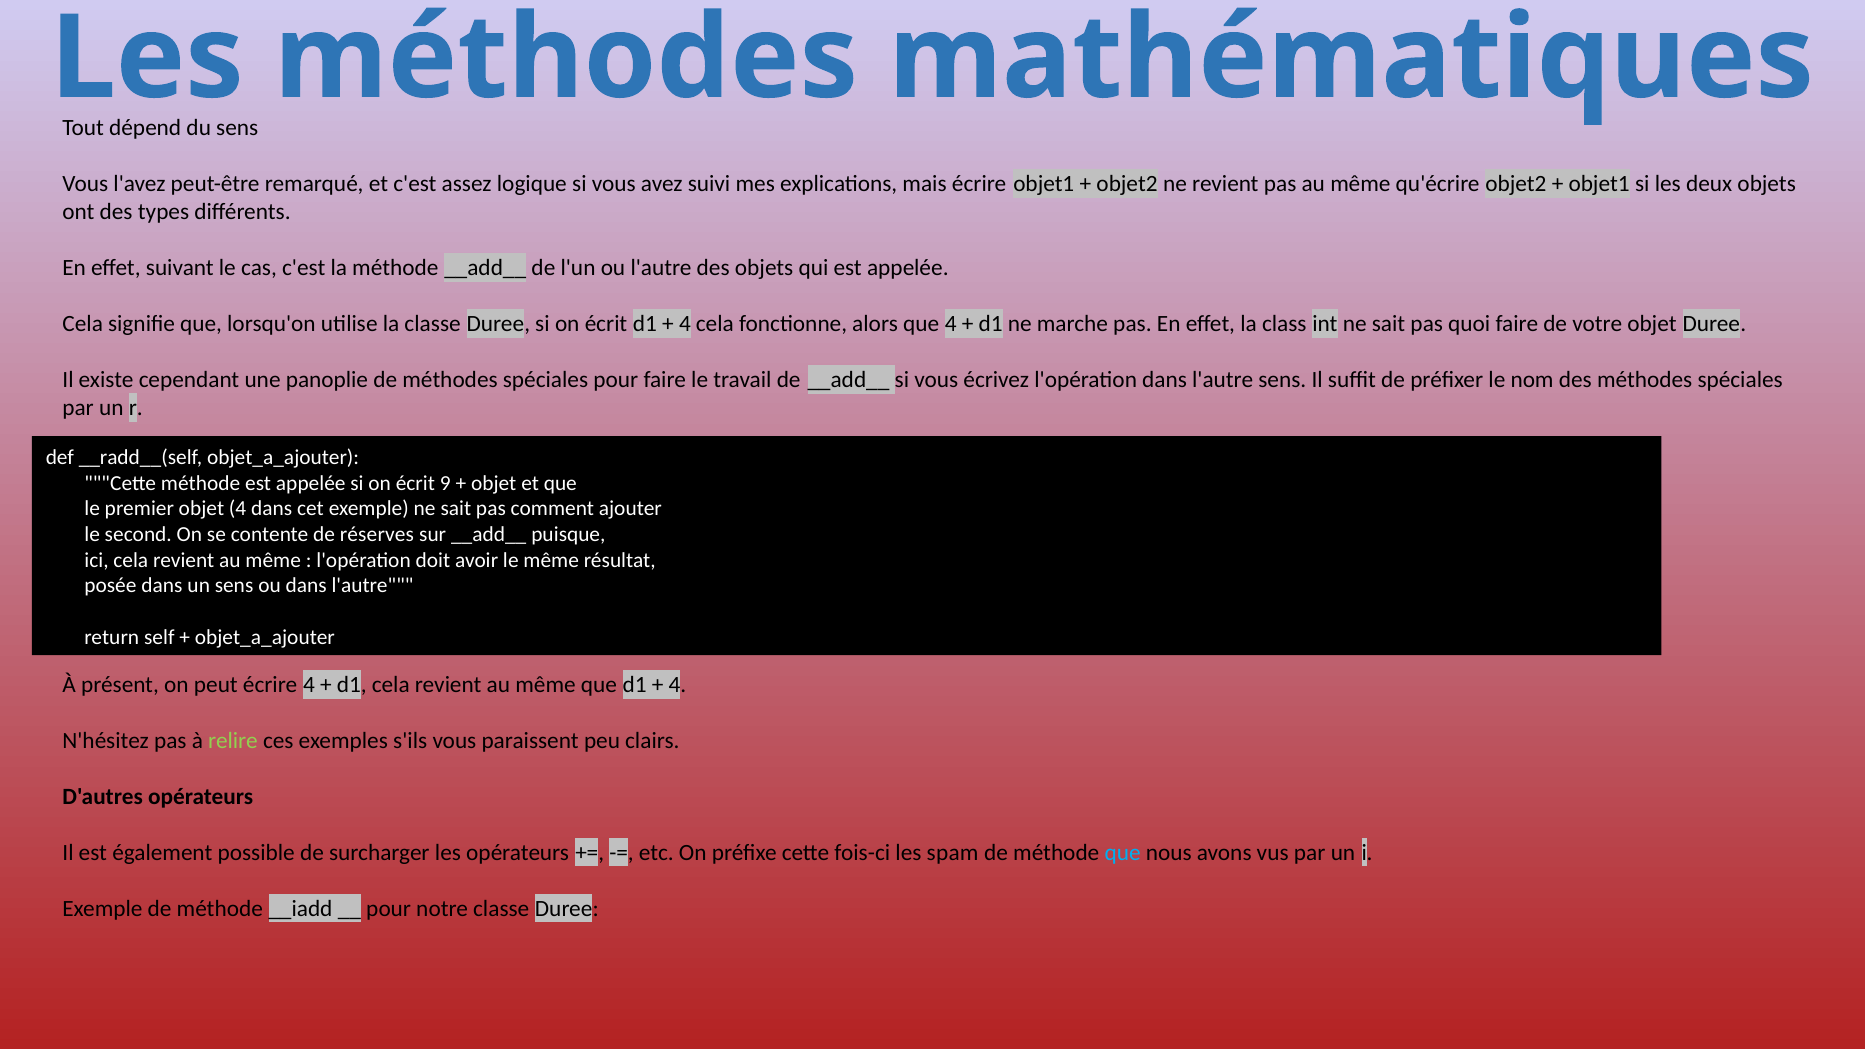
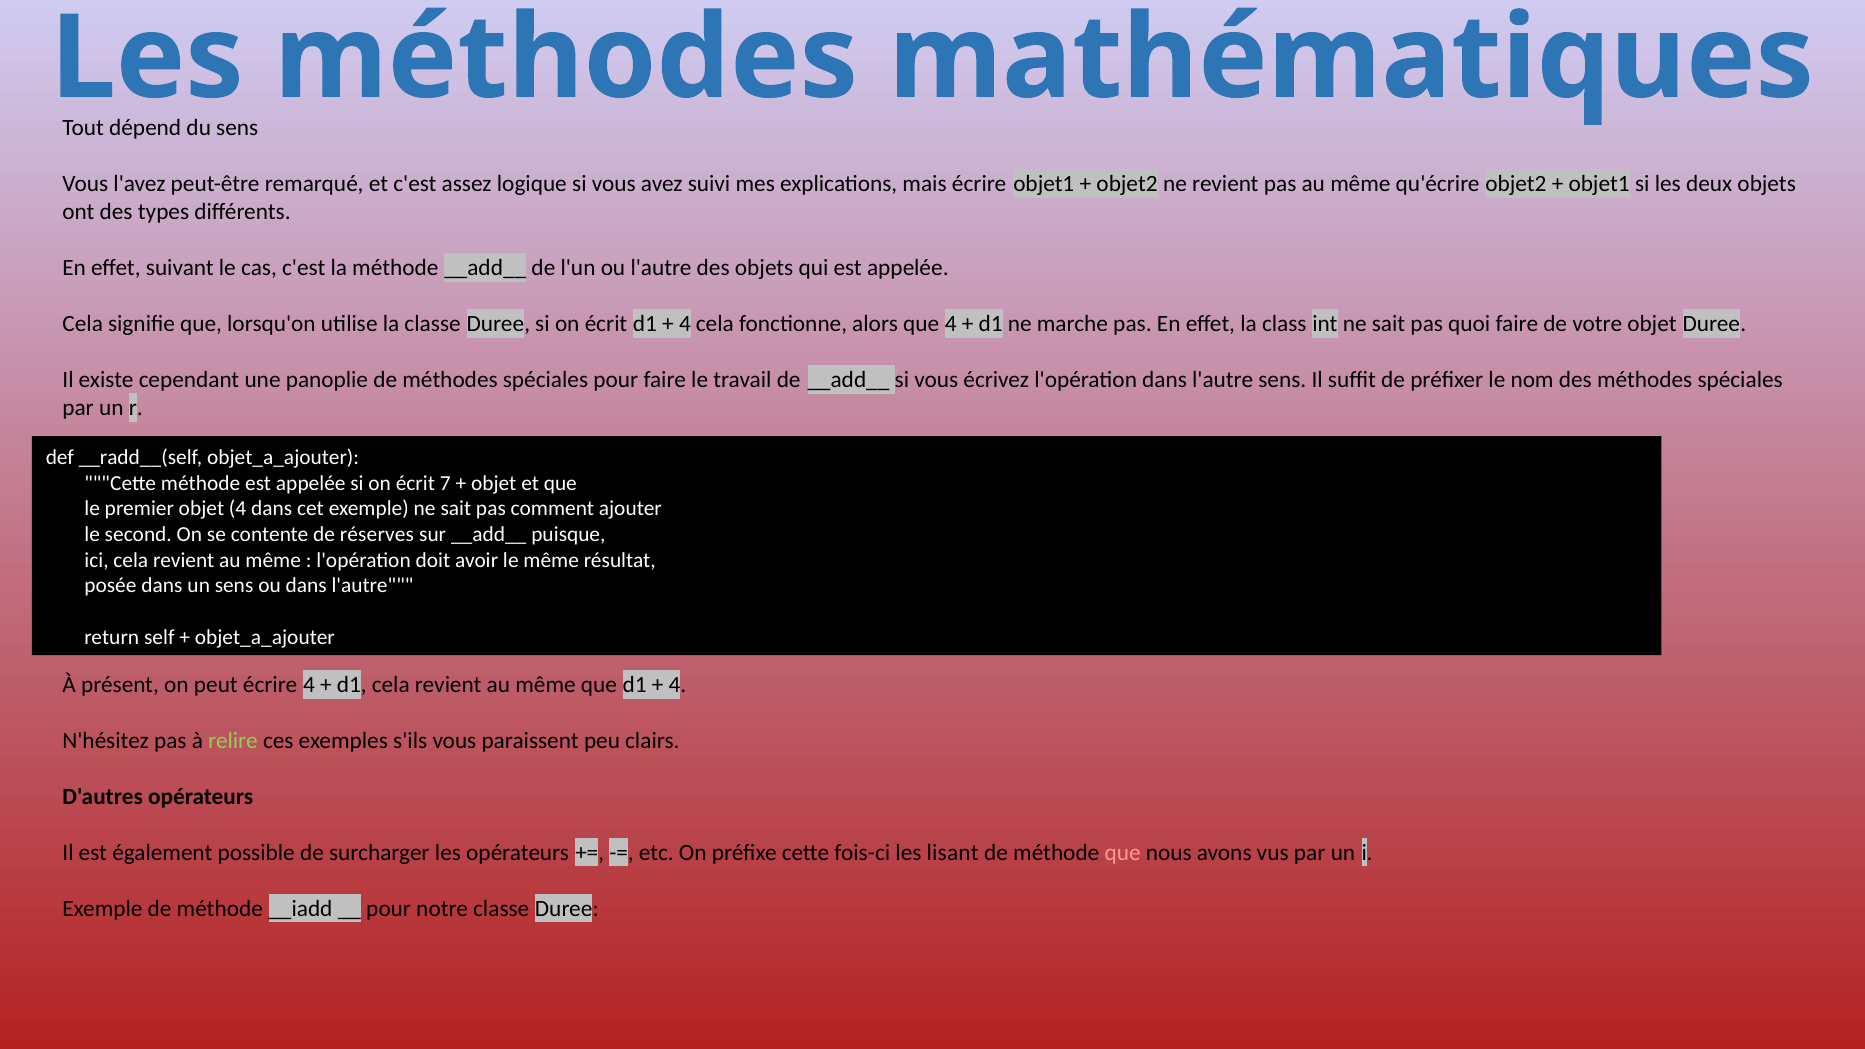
9: 9 -> 7 (445, 483)
spam: spam -> lisant (953, 852)
que colour: light blue -> pink (1123, 852)
